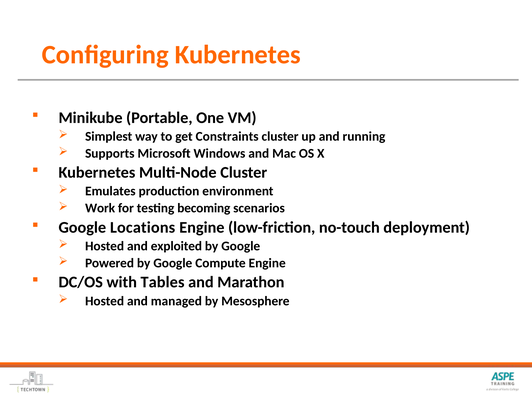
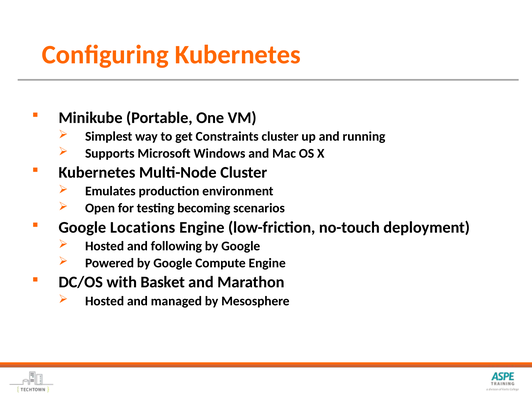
Work: Work -> Open (100, 208)
exploited: exploited -> following (176, 246)
Tables: Tables -> Basket (163, 282)
